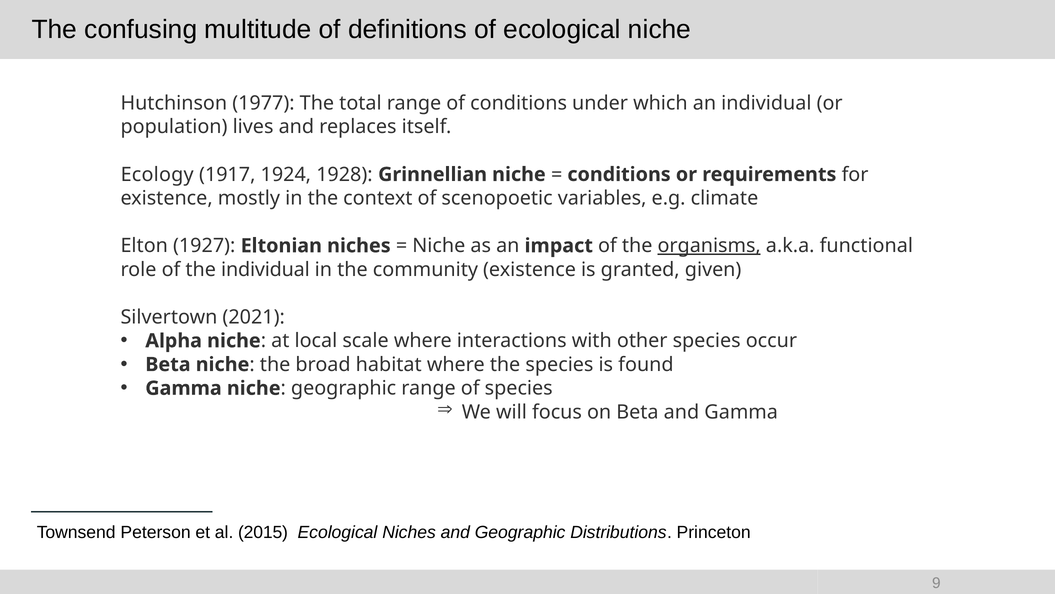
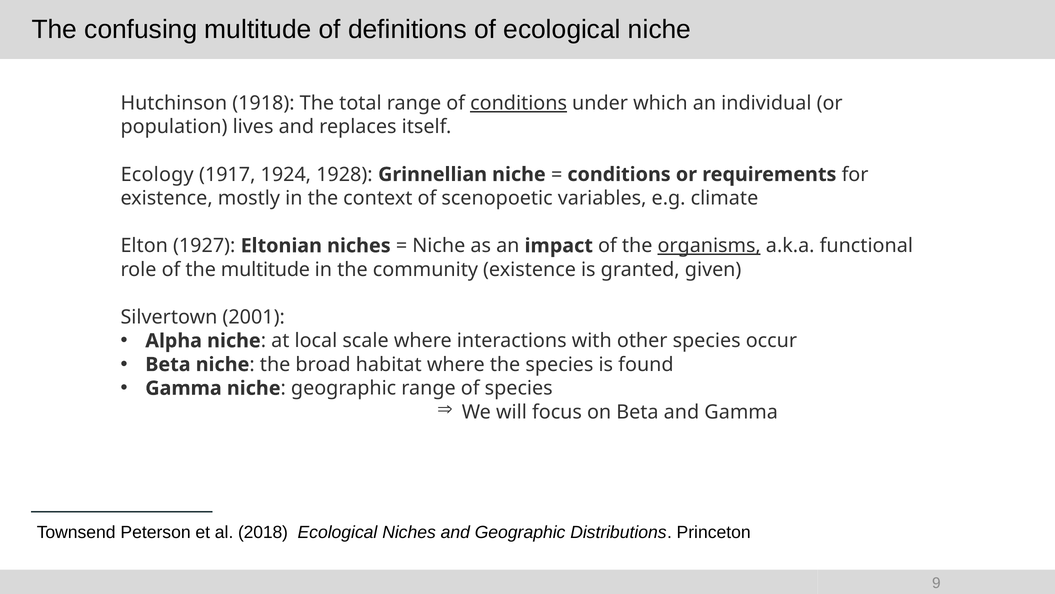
1977: 1977 -> 1918 (263, 103)
conditions underline: none -> present (519, 103)
the individual: individual -> multitude (265, 269)
2021: 2021 -> 2001 (254, 317)
2015: 2015 -> 2018 (263, 532)
